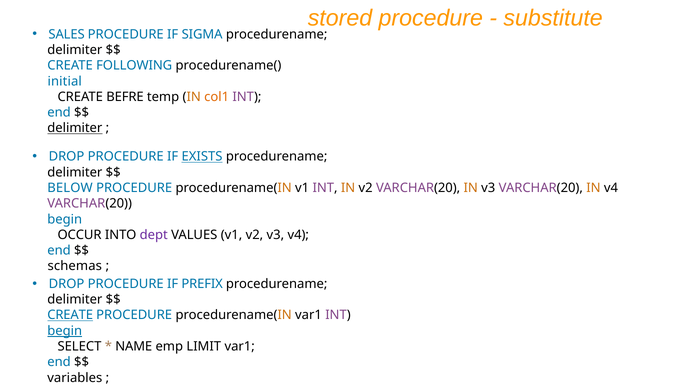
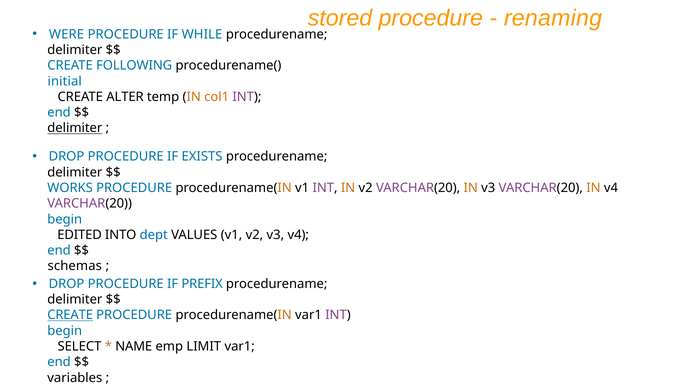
substitute: substitute -> renaming (553, 18)
SALES: SALES -> WERE (66, 34)
SIGMA: SIGMA -> WHILE (202, 34)
BEFRE: BEFRE -> ALTER (125, 97)
EXISTS underline: present -> none (202, 157)
BELOW: BELOW -> WORKS (70, 188)
OCCUR: OCCUR -> EDITED (80, 235)
dept colour: purple -> blue (154, 235)
begin underline: present -> none (65, 331)
